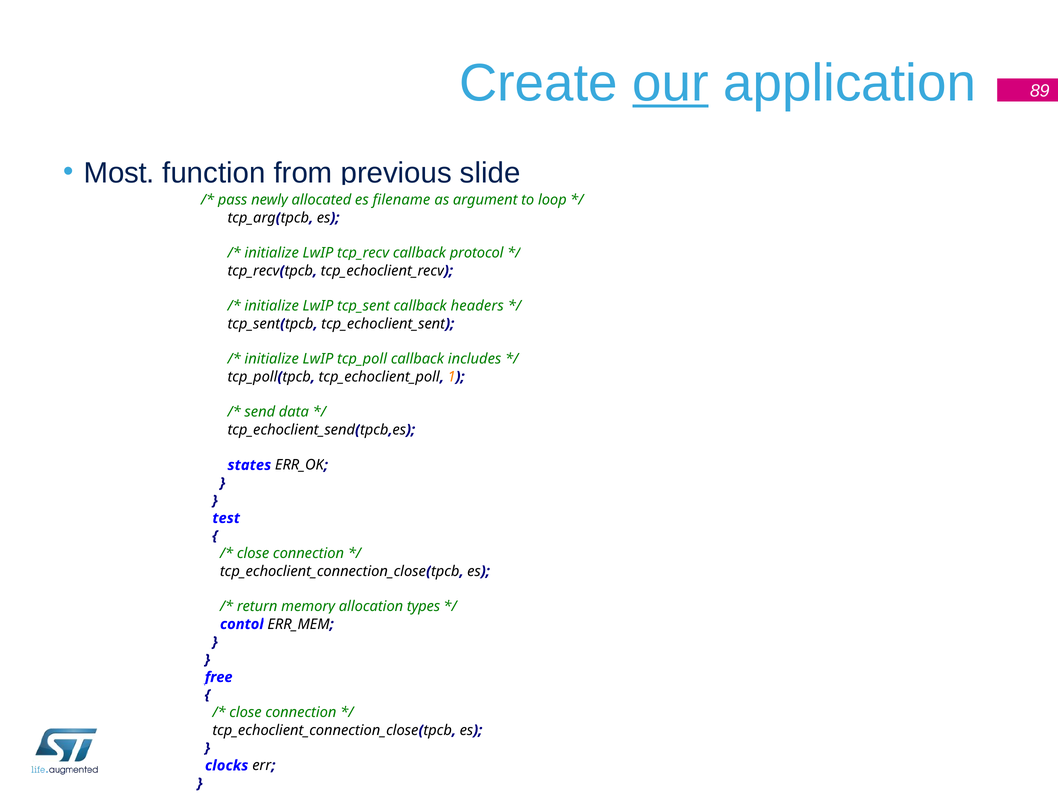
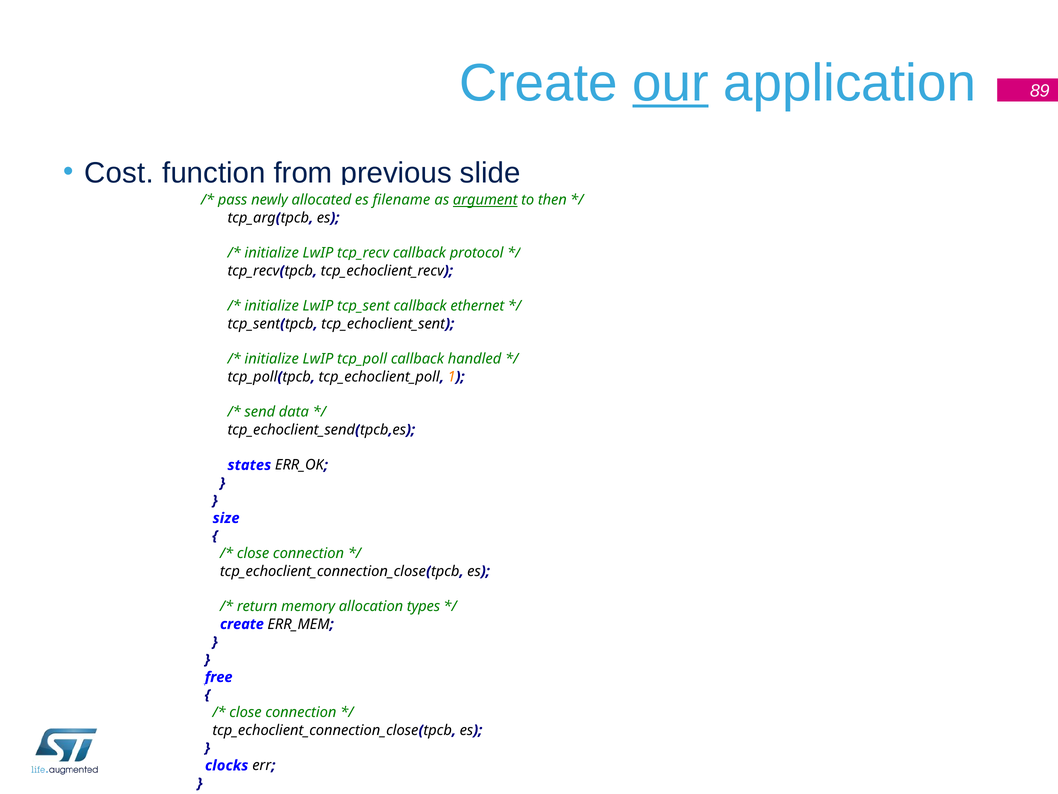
Most: Most -> Cost (119, 173)
argument underline: none -> present (485, 200)
loop: loop -> then (552, 200)
headers: headers -> ethernet (477, 306)
includes: includes -> handled (475, 359)
test: test -> size (226, 518)
contol: contol -> create (242, 624)
